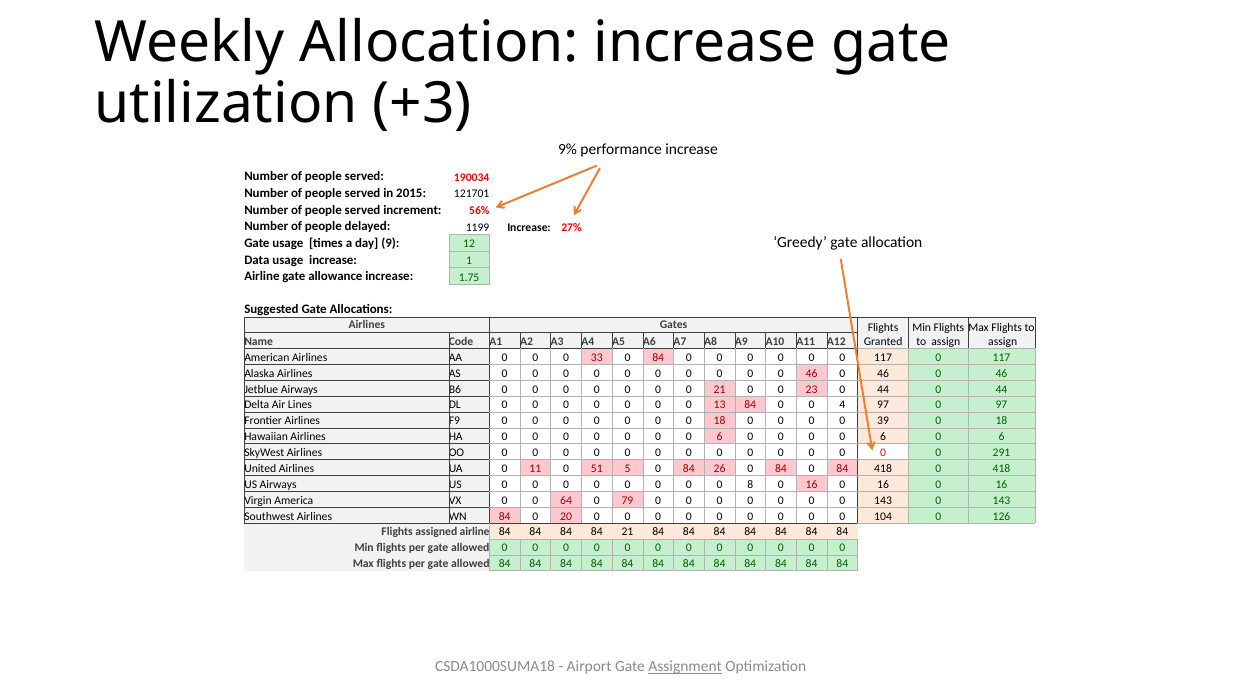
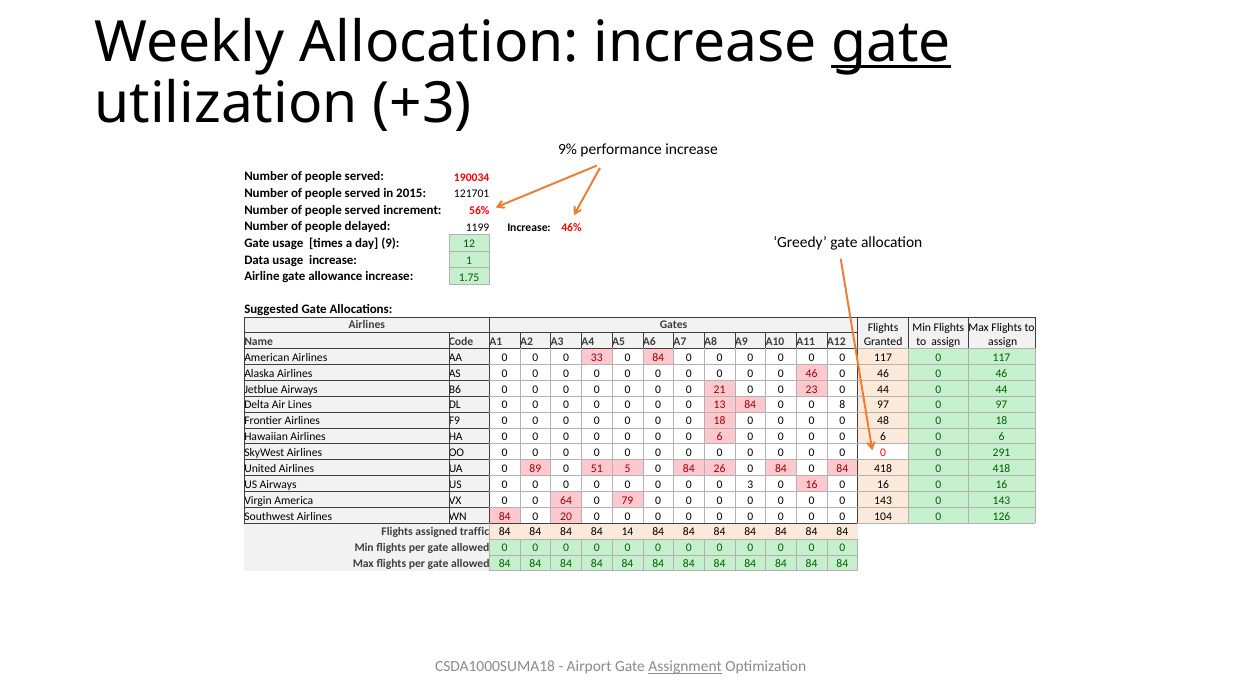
gate underline: none -> present (891, 42)
27%: 27% -> 46% (571, 228)
4: 4 -> 8 (842, 405)
39: 39 -> 48 (883, 421)
11: 11 -> 89 (535, 469)
8: 8 -> 3 (750, 485)
assigned airline: airline -> traffic (475, 532)
84 21: 21 -> 14 (627, 532)
